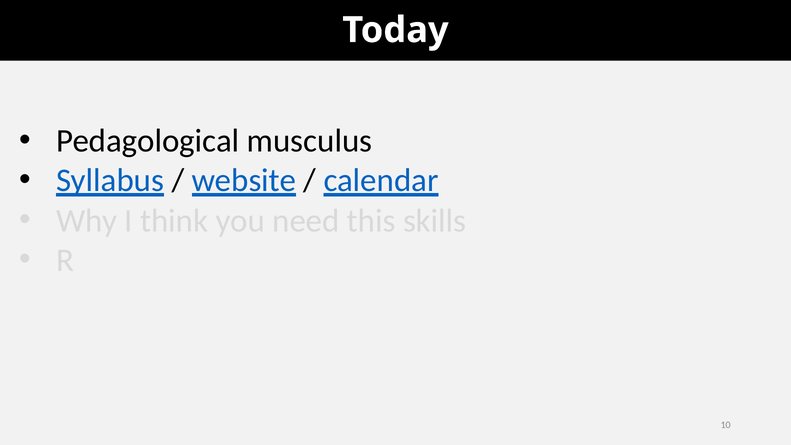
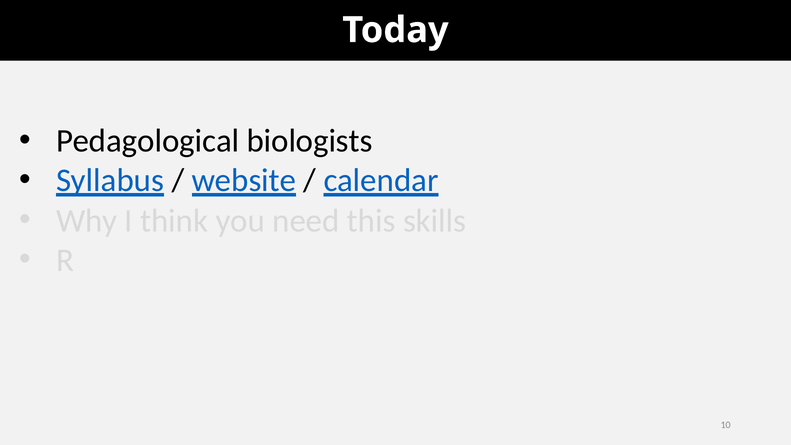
musculus: musculus -> biologists (310, 141)
